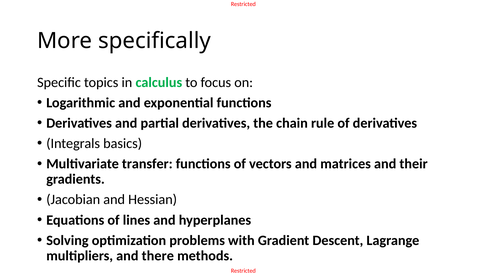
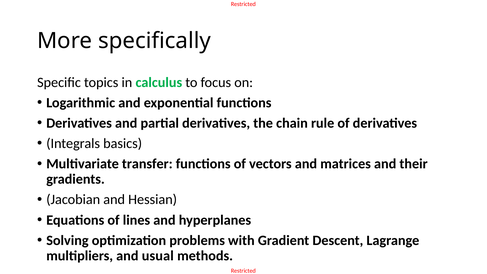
there: there -> usual (158, 256)
